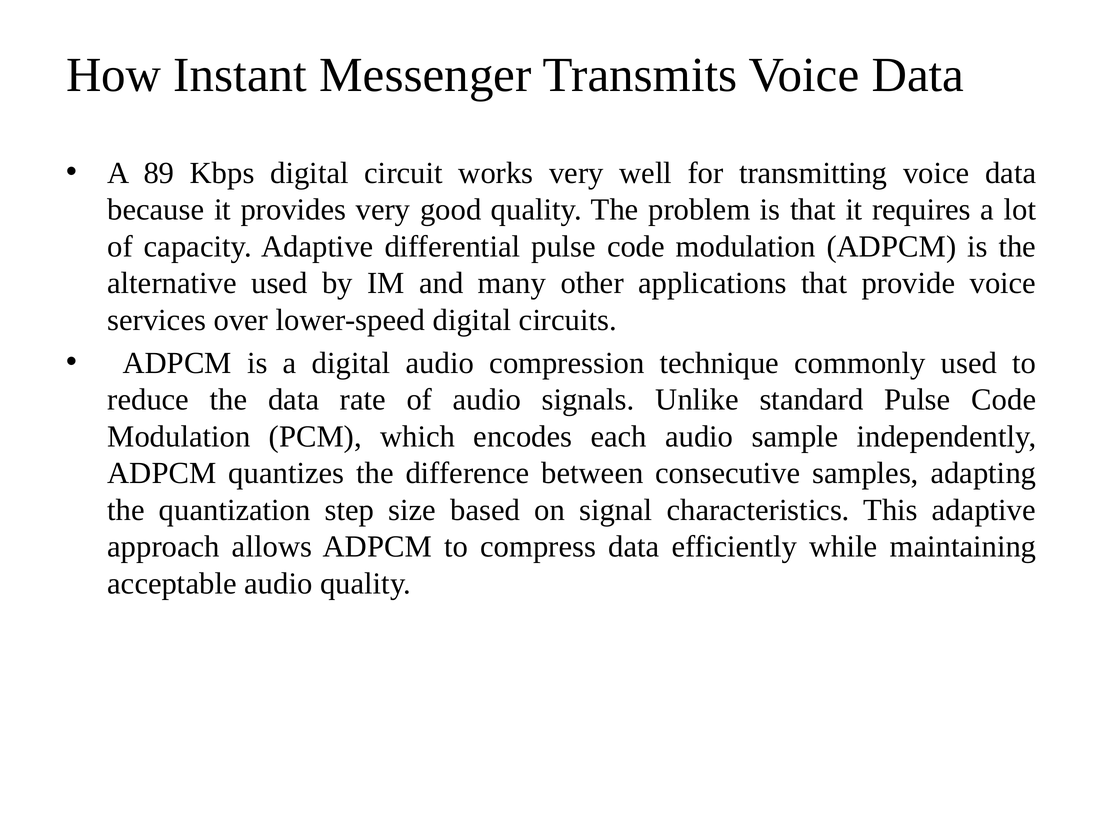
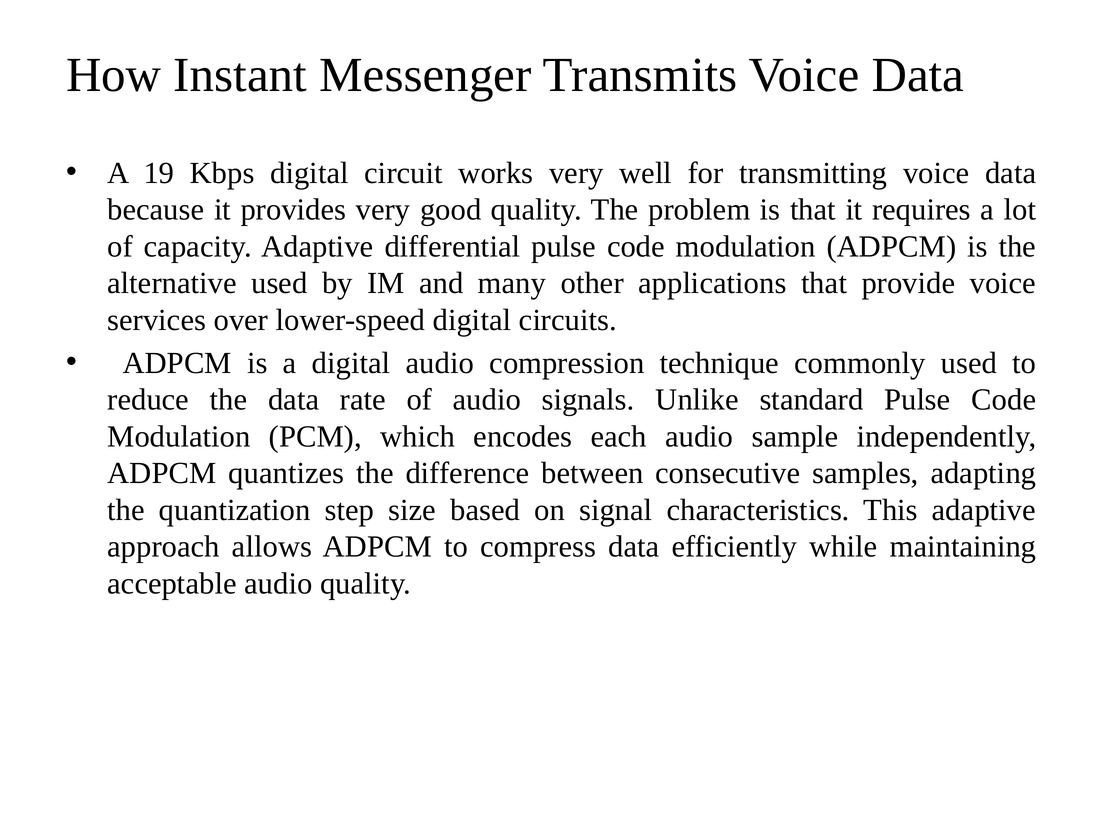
89: 89 -> 19 (159, 173)
